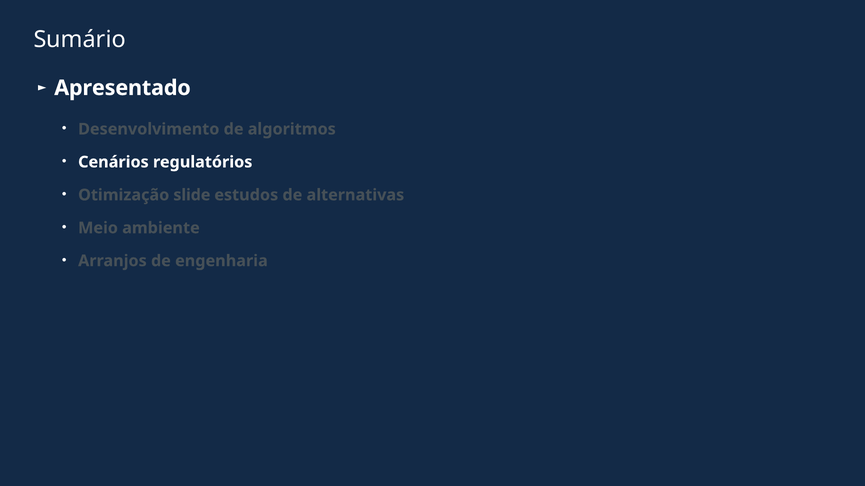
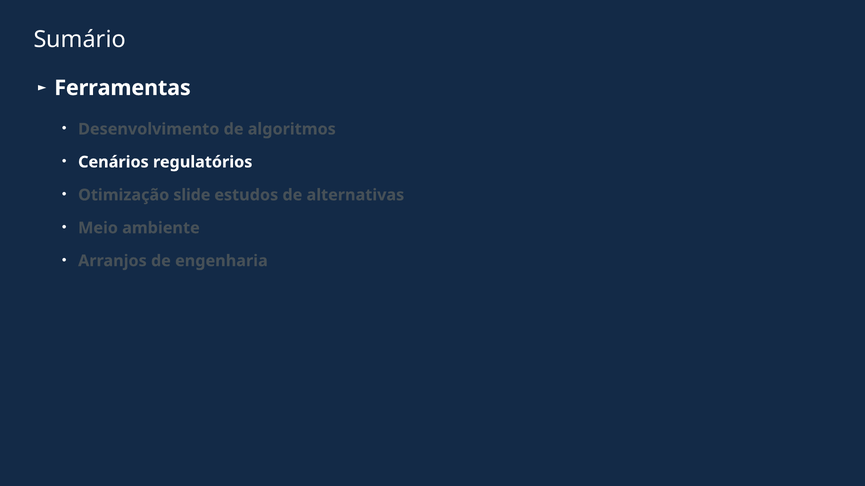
Apresentado: Apresentado -> Ferramentas (123, 88)
